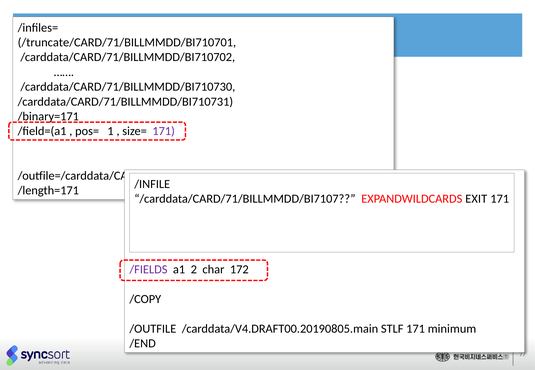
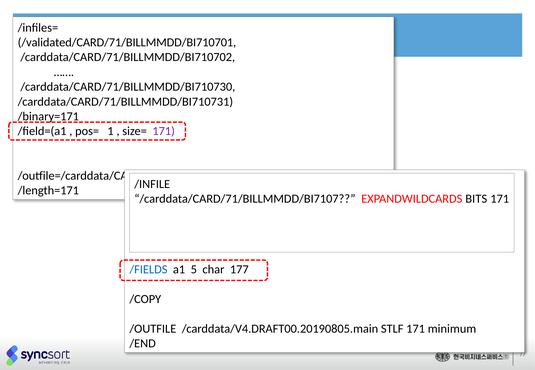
/truncate/CARD/71/BILLMMDD/BI710701: /truncate/CARD/71/BILLMMDD/BI710701 -> /validated/CARD/71/BILLMMDD/BI710701 (127, 42)
EXIT: EXIT -> BITS (476, 199)
/FIELDS colour: purple -> blue (148, 270)
2: 2 -> 5 (194, 270)
172: 172 -> 177 (239, 270)
